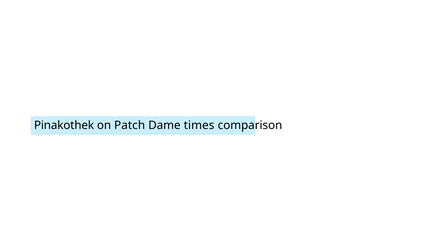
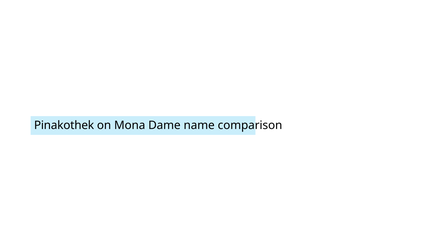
Patch: Patch -> Mona (130, 125)
times: times -> name (199, 125)
